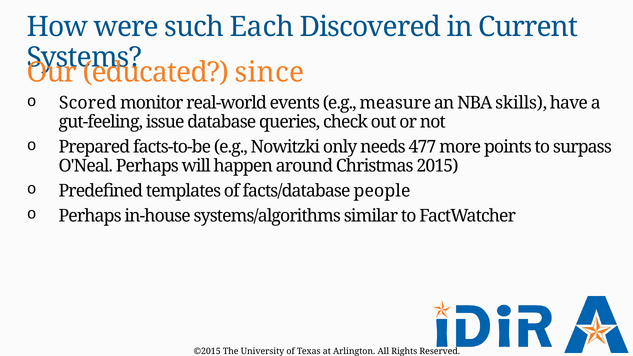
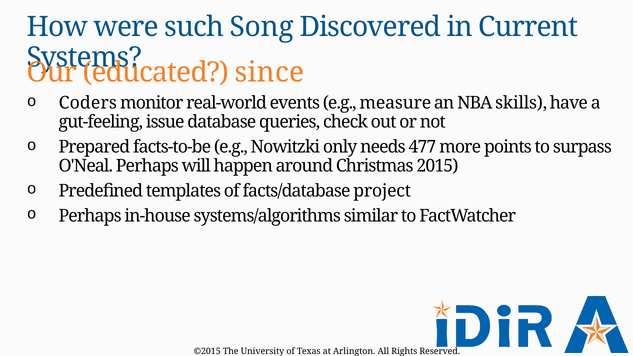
Each: Each -> Song (262, 27)
Scored: Scored -> Coders (88, 103)
people: people -> project (382, 191)
